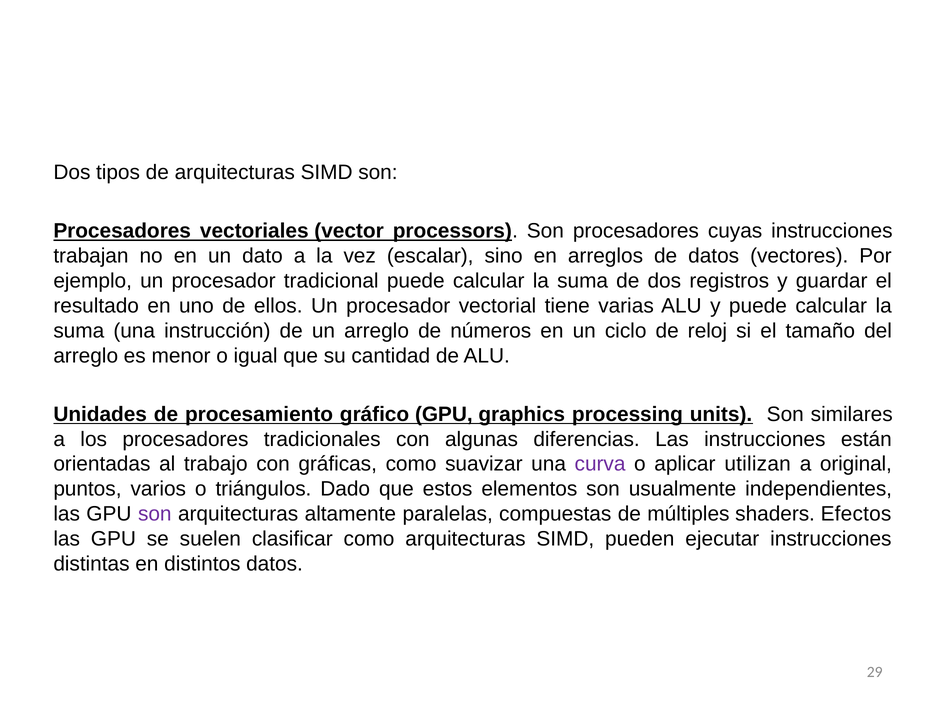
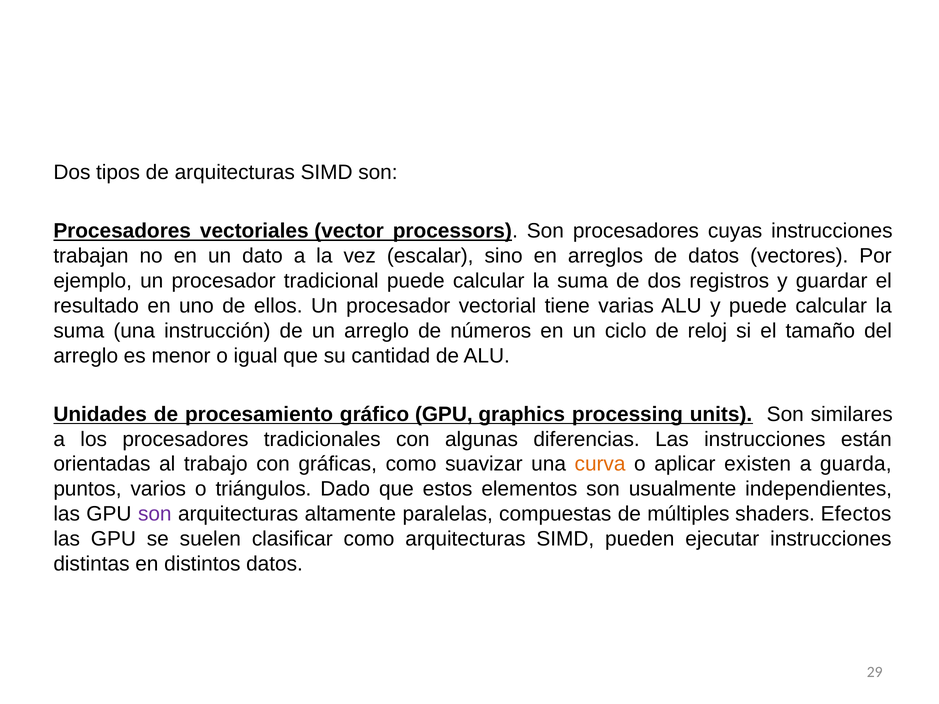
curva colour: purple -> orange (600, 464)
utilizan: utilizan -> existen (758, 464)
original: original -> guarda (856, 464)
